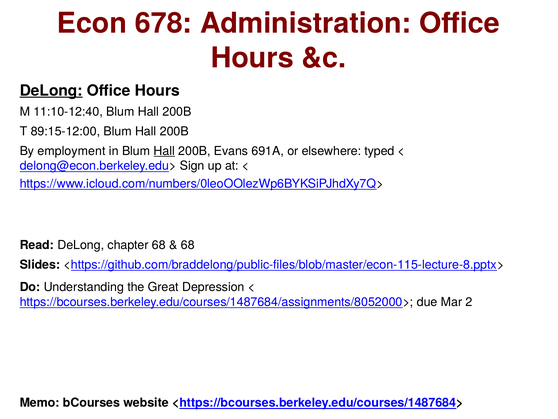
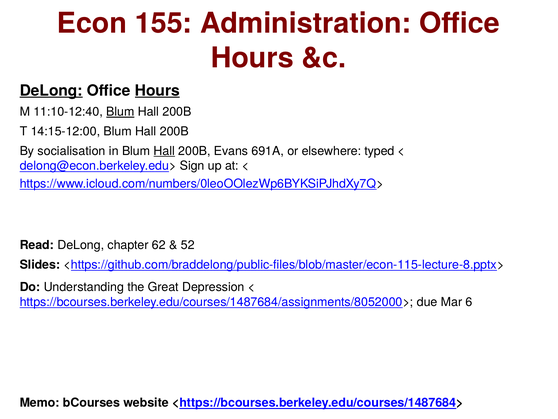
678: 678 -> 155 (164, 23)
Hours underline: none -> present (157, 91)
Blum underline: none -> present (120, 112)
89:15-12:00: 89:15-12:00 -> 14:15-12:00 (65, 131)
employment: employment -> socialisation (72, 151)
chapter 68: 68 -> 62 (159, 245)
68: 68 -> 52 (188, 245)
2: 2 -> 6 (469, 302)
